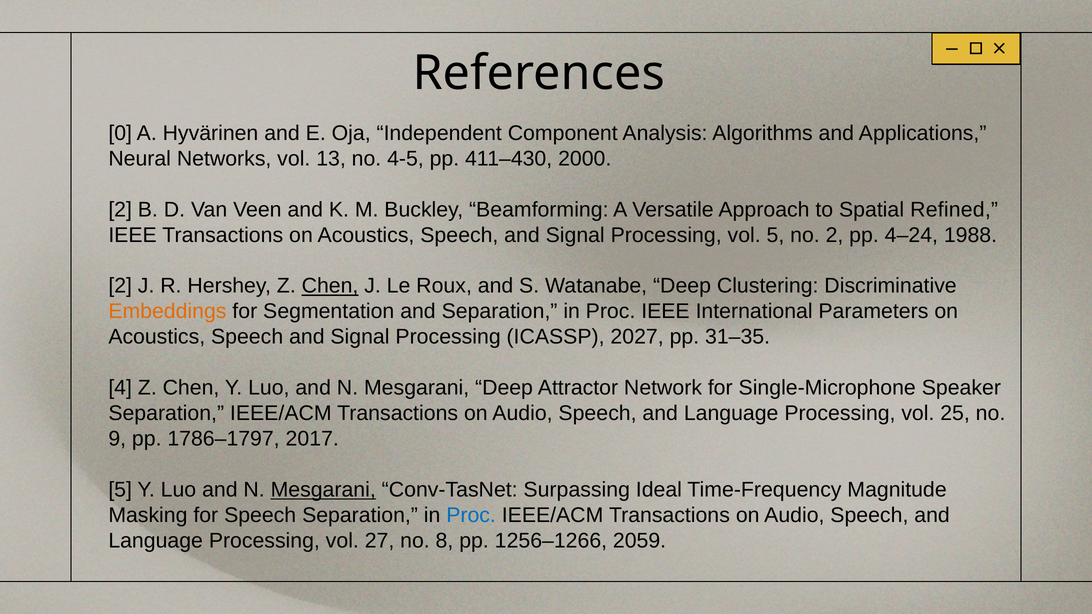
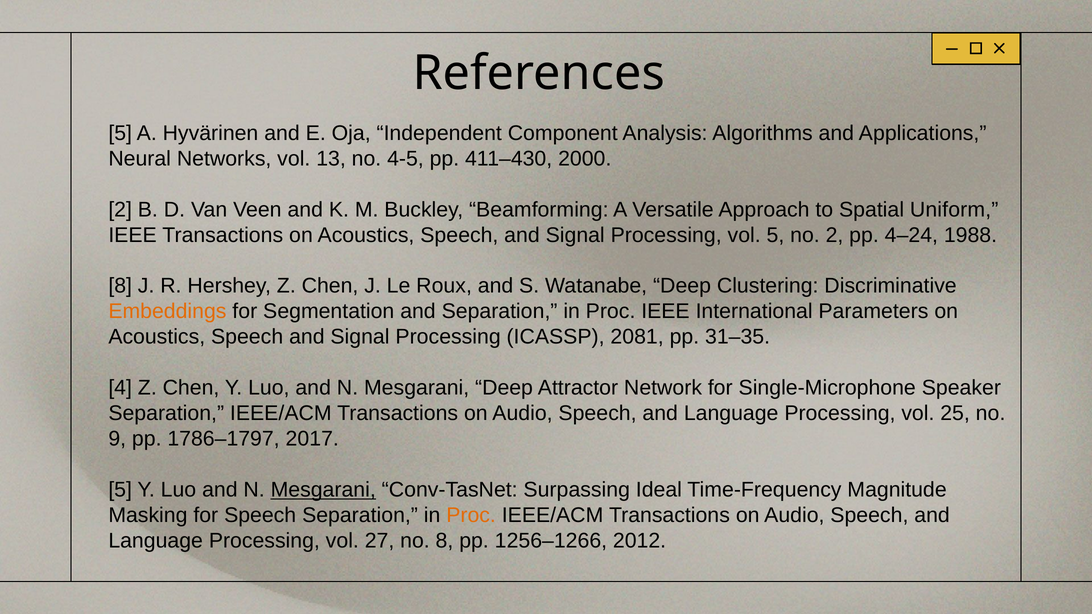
0: 0 -> 5 (120, 133)
Refined: Refined -> Uniform (954, 210)
2: 2 -> 8 (120, 286)
Chen underline: present -> none (330, 286)
2027: 2027 -> 2081 (637, 337)
Proc colour: blue -> orange (471, 516)
2059: 2059 -> 2012 (640, 541)
